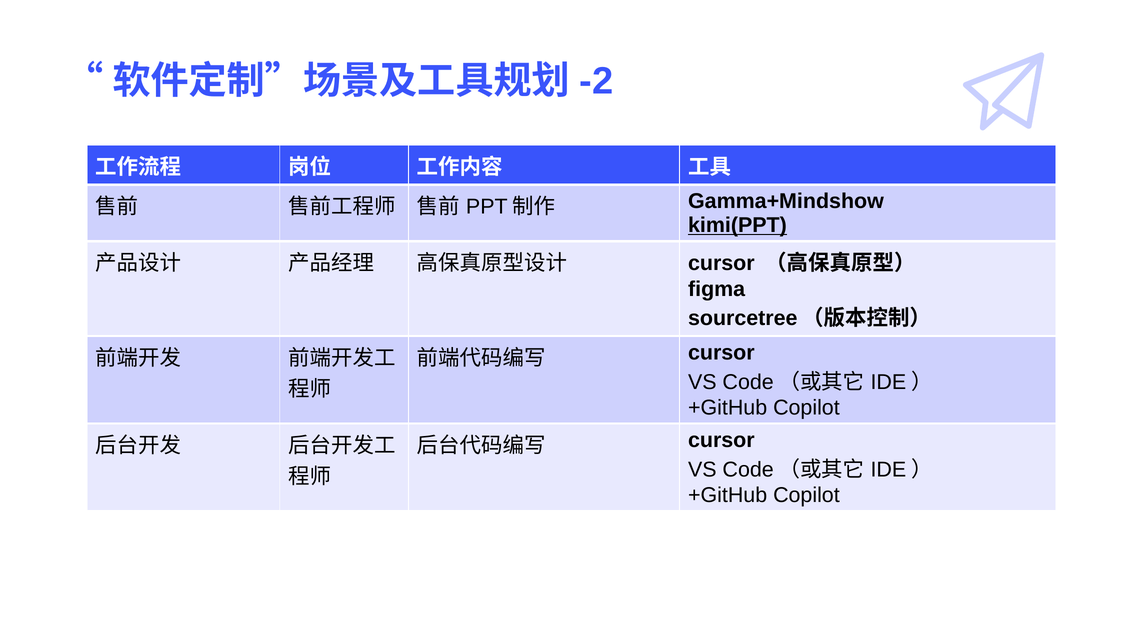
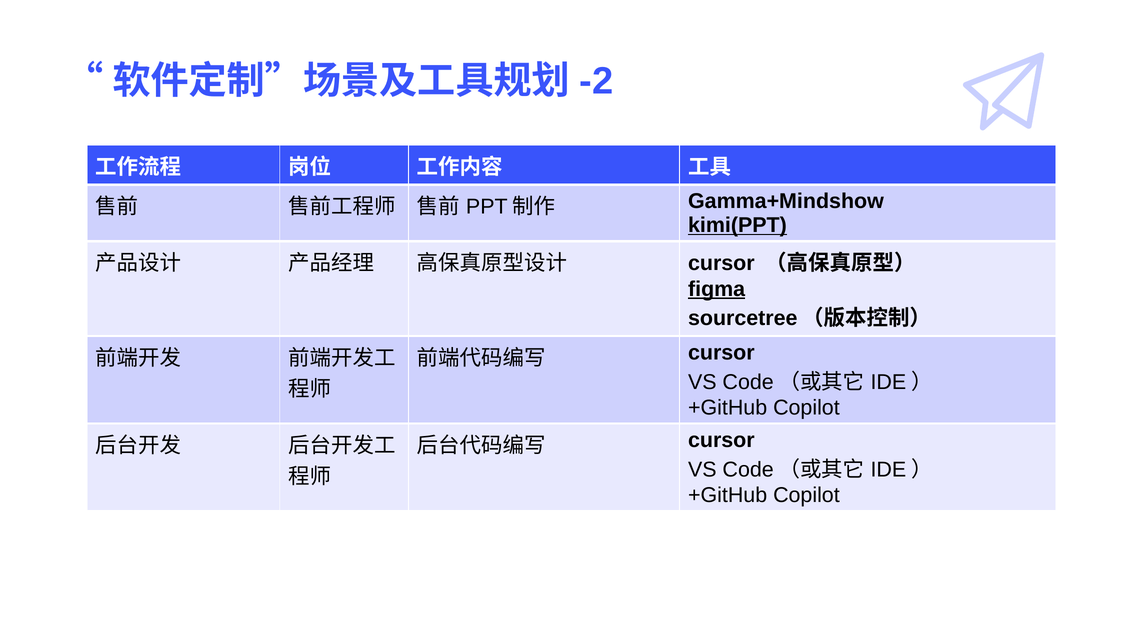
figma underline: none -> present (717, 289)
